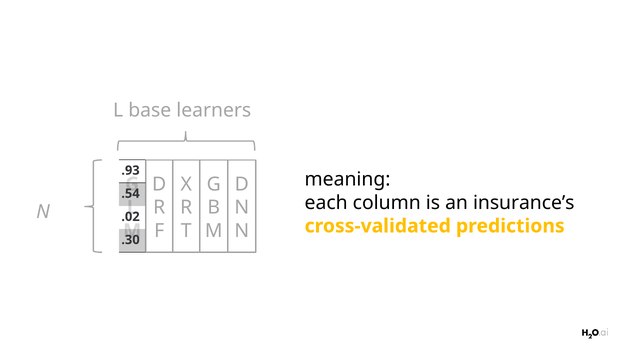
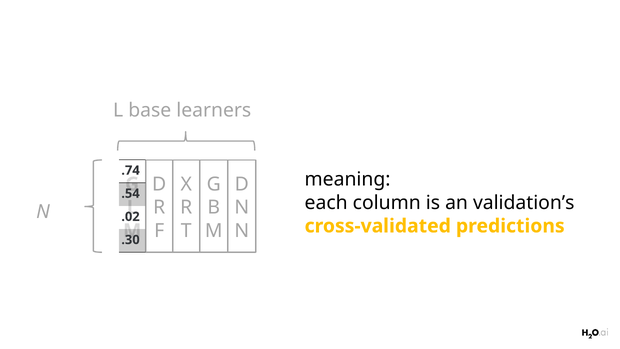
.93: .93 -> .74 (131, 170)
insurance’s: insurance’s -> validation’s (524, 203)
